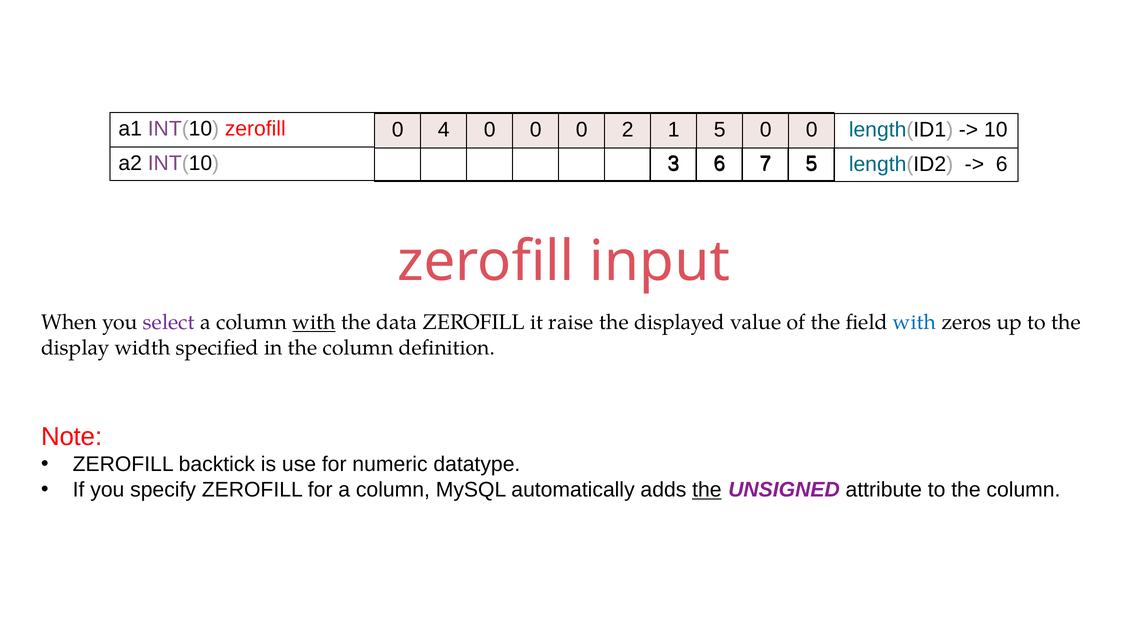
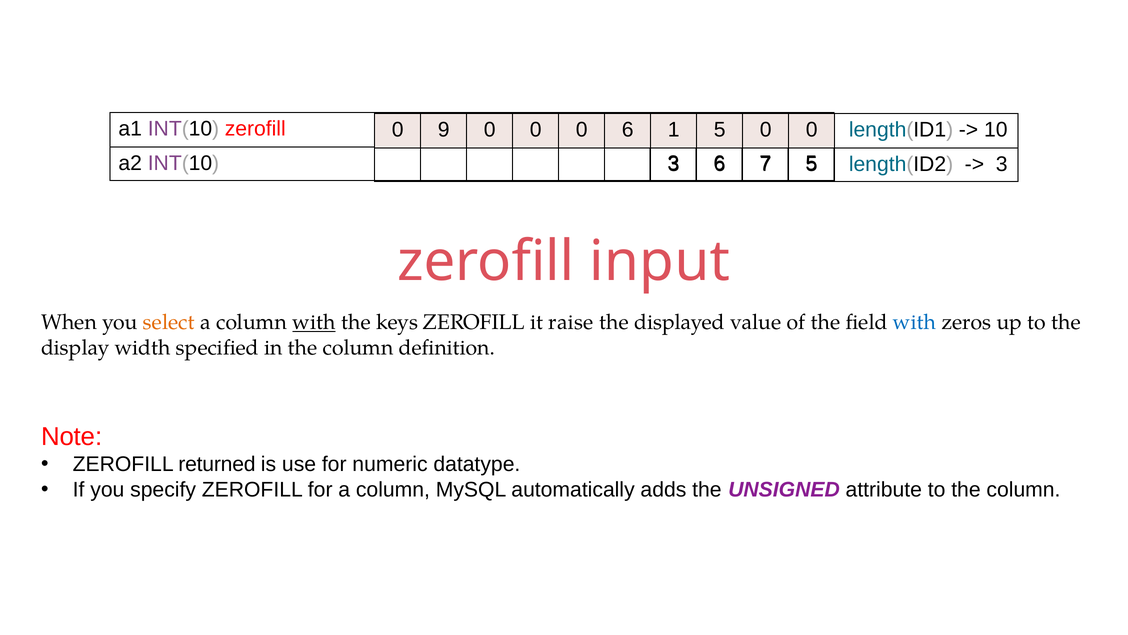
4: 4 -> 9 (444, 130)
0 2: 2 -> 6 (628, 130)
6: 6 -> 3 (1002, 164)
select colour: purple -> orange (169, 322)
data: data -> keys (397, 322)
backtick: backtick -> returned (217, 464)
the underline: present -> none (707, 489)
